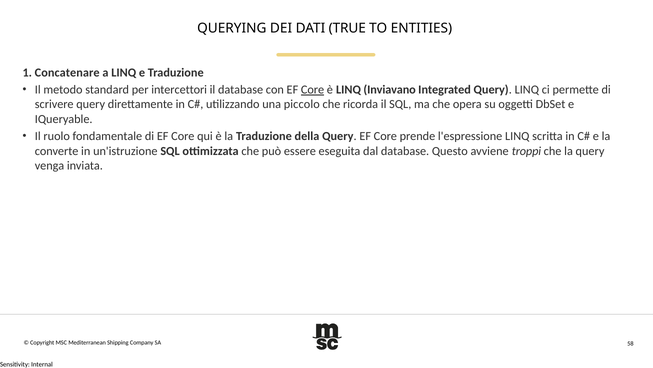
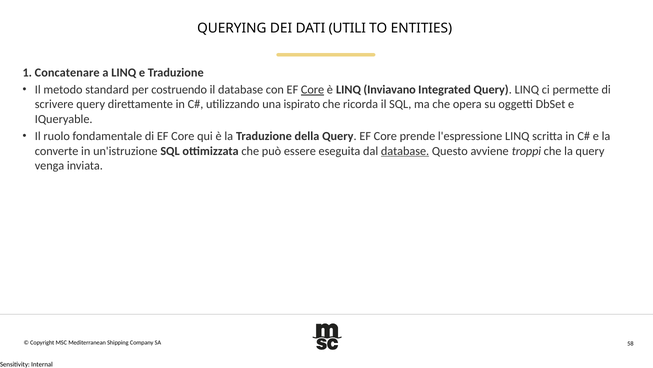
TRUE: TRUE -> UTILI (347, 28)
intercettori: intercettori -> costruendo (179, 89)
piccolo: piccolo -> ispirato (302, 104)
database underline: none -> present (405, 151)
